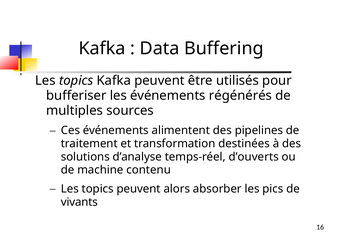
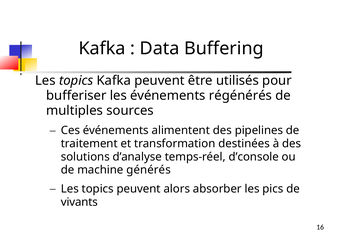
d’ouverts: d’ouverts -> d’console (254, 157)
contenu: contenu -> générés (149, 170)
